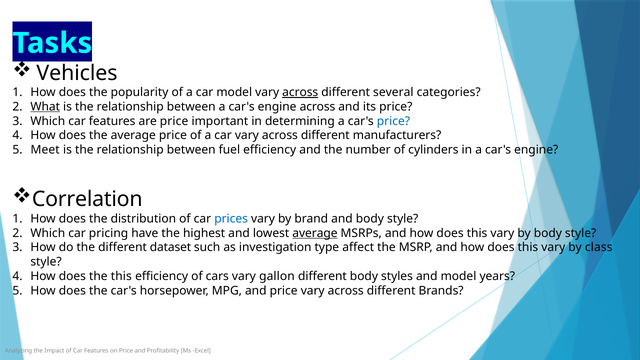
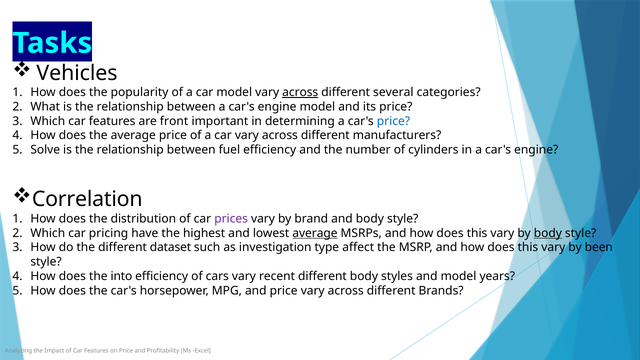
What underline: present -> none (45, 107)
engine across: across -> model (317, 107)
are price: price -> front (174, 121)
Meet: Meet -> Solve (45, 150)
prices colour: blue -> purple (231, 219)
body underline: none -> present (548, 233)
class: class -> been (599, 248)
the this: this -> into (121, 276)
gallon: gallon -> recent (277, 276)
